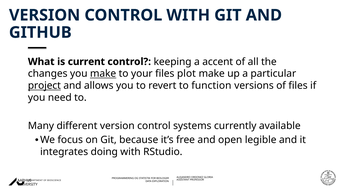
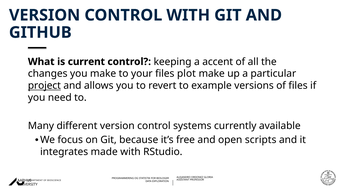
make underline: present -> none (103, 74)
function: function -> example (211, 86)
legible: legible -> scripts (261, 140)
doing: doing -> made (104, 152)
